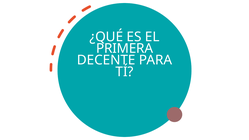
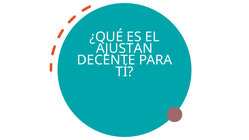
PRIMERA: PRIMERA -> AJUSTAN (124, 49)
